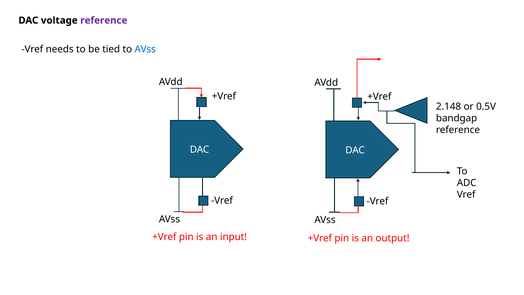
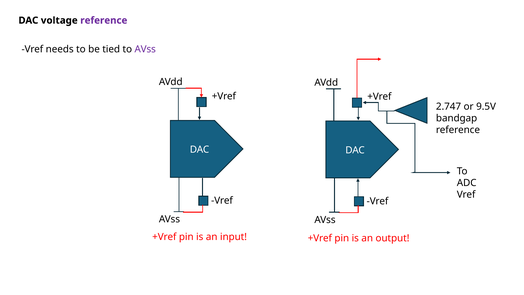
AVss colour: blue -> purple (145, 49)
2.148: 2.148 -> 2.747 (449, 106)
0.5V: 0.5V -> 9.5V (486, 106)
